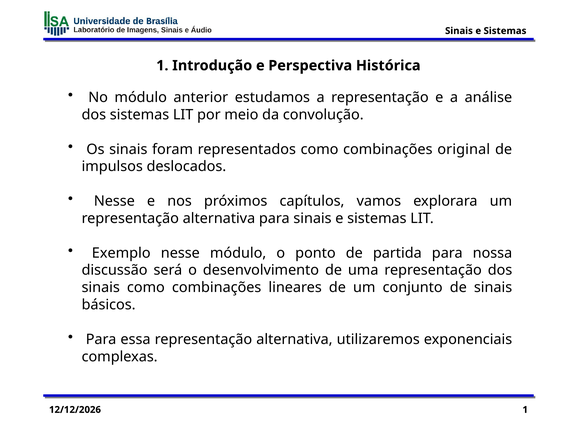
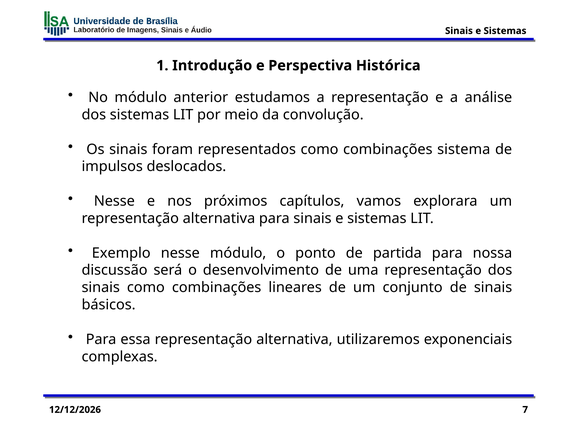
original: original -> sistema (464, 150)
1: 1 -> 7 (525, 410)
